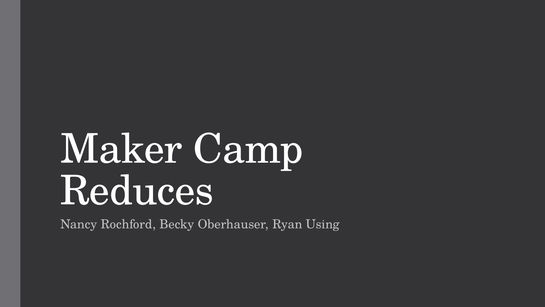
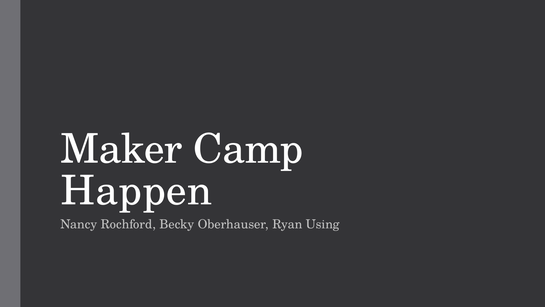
Reduces: Reduces -> Happen (137, 191)
